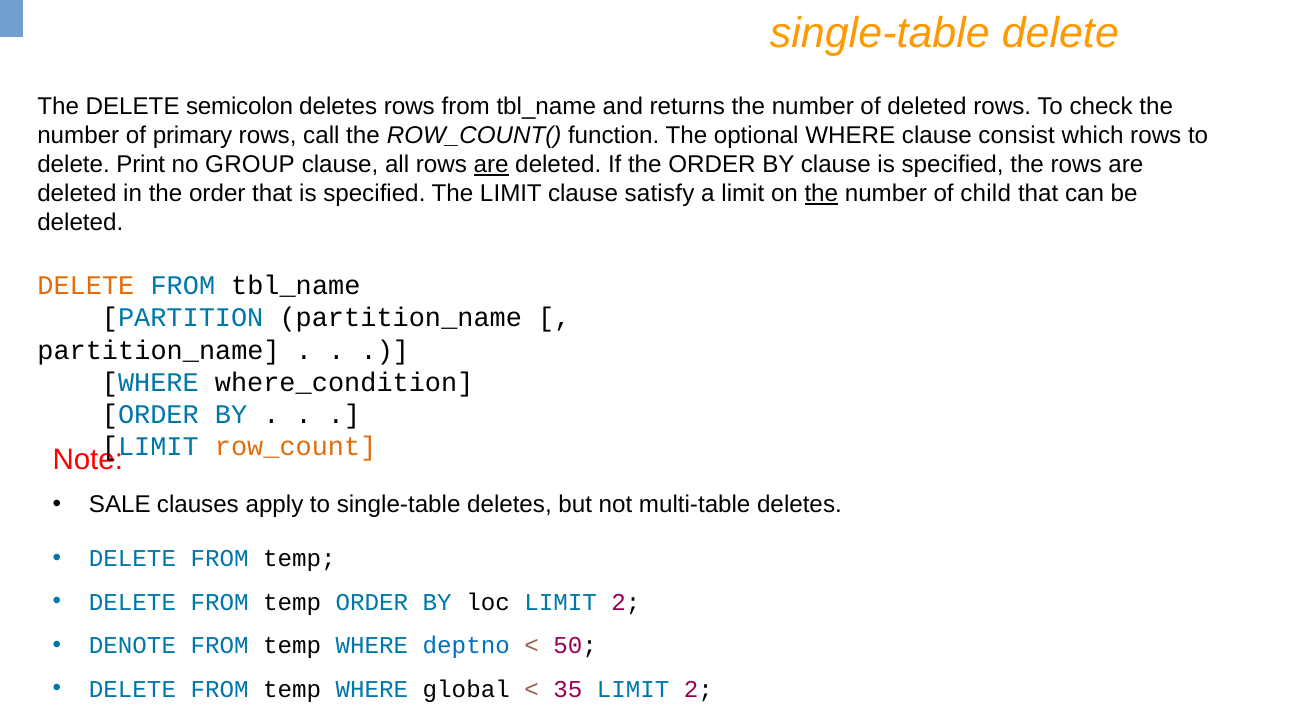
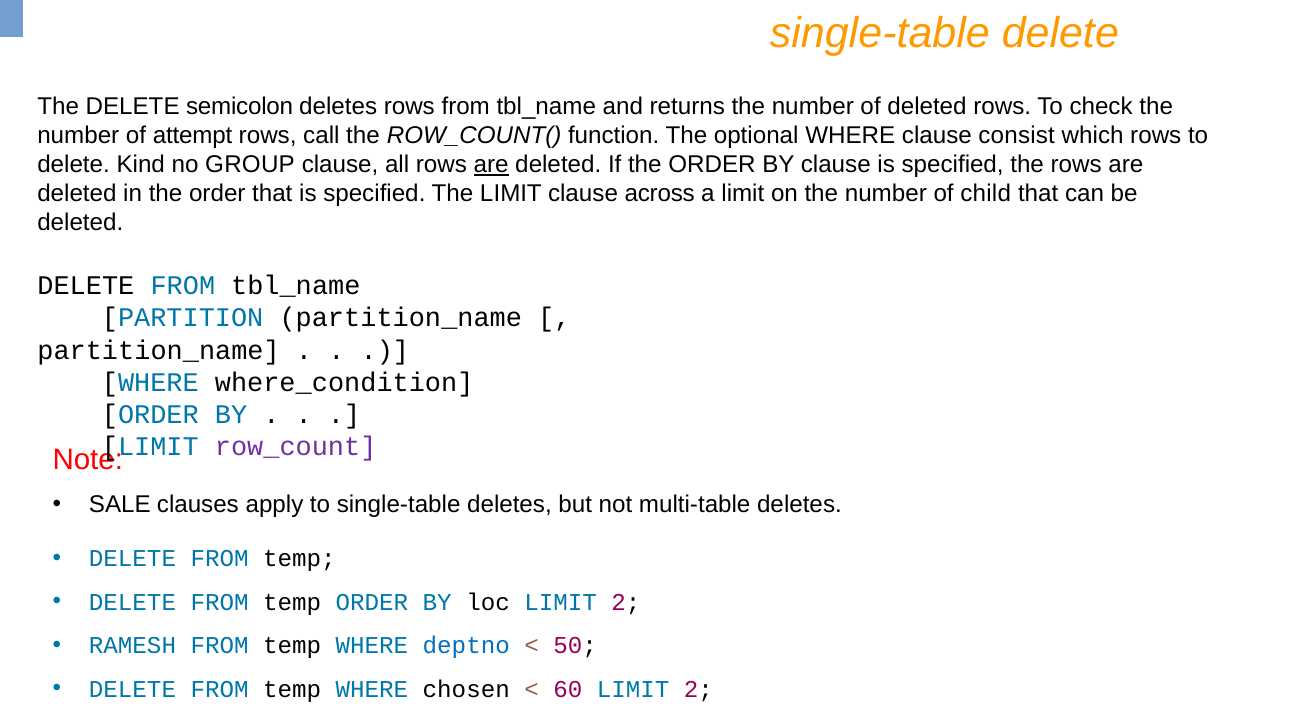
primary: primary -> attempt (193, 135)
Print: Print -> Kind (141, 164)
satisfy: satisfy -> across (660, 193)
the underline: present -> none (821, 193)
DELETE colour: orange -> black (86, 286)
row_count colour: orange -> purple (296, 447)
DENOTE: DENOTE -> RAMESH (132, 645)
global: global -> chosen (466, 689)
35: 35 -> 60 (568, 689)
